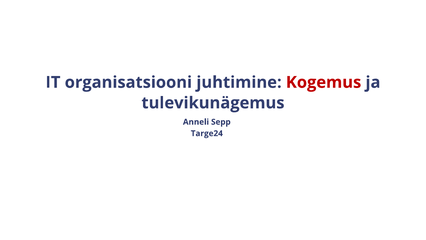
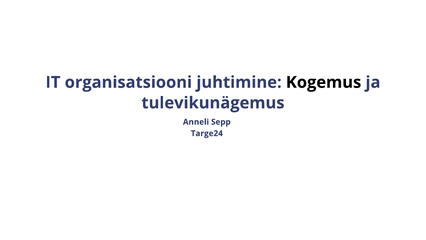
Kogemus colour: red -> black (324, 82)
